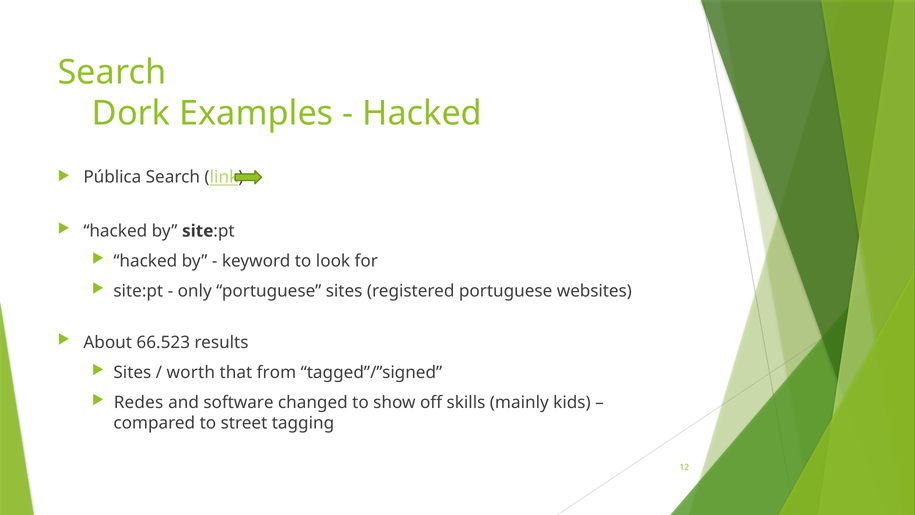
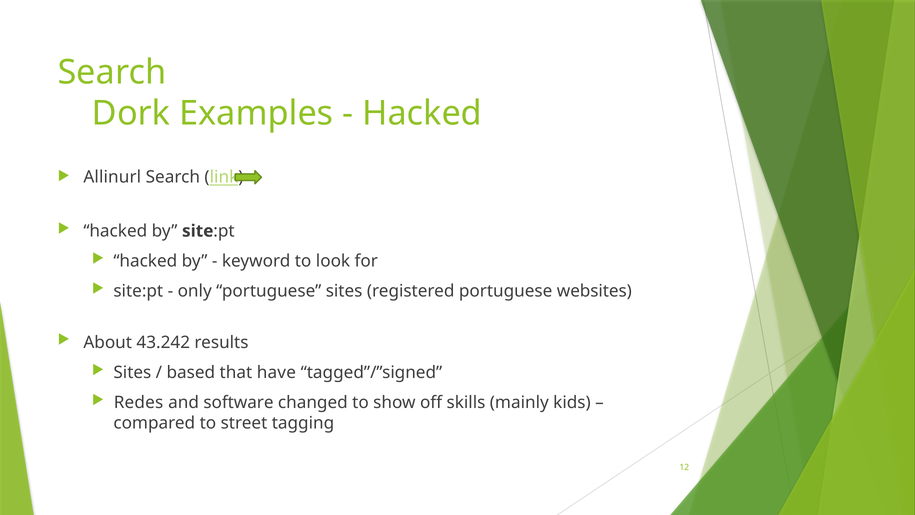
Pública: Pública -> Allinurl (112, 177)
66.523: 66.523 -> 43.242 (163, 342)
worth: worth -> based (191, 372)
from: from -> have (276, 372)
